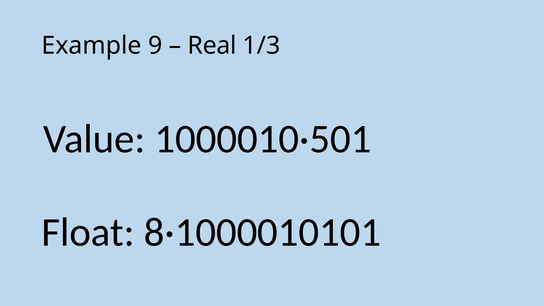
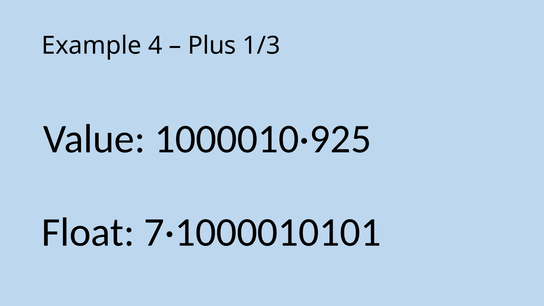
9: 9 -> 4 (155, 46)
Real: Real -> Plus (212, 46)
1000010·501: 1000010·501 -> 1000010·925 (263, 139)
8·1000010101: 8·1000010101 -> 7·1000010101 (263, 232)
